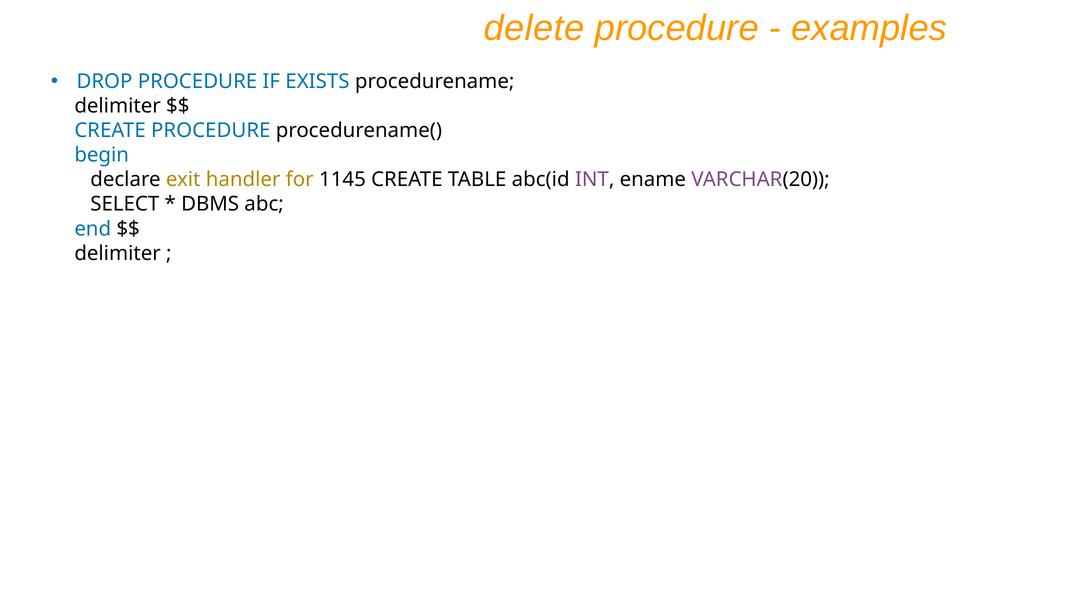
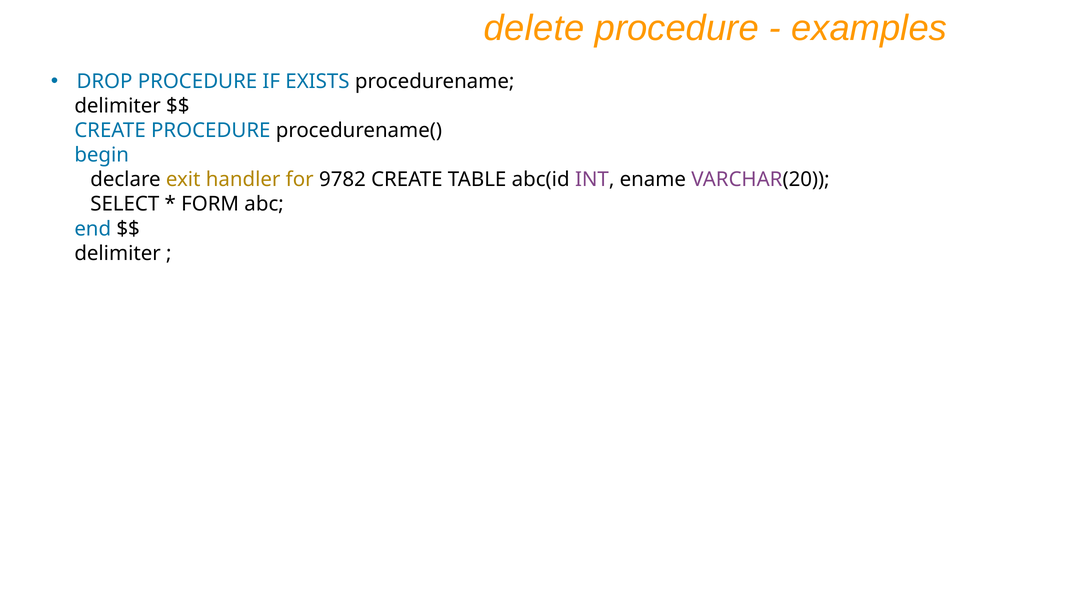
1145: 1145 -> 9782 (343, 180)
DBMS: DBMS -> FORM (210, 204)
